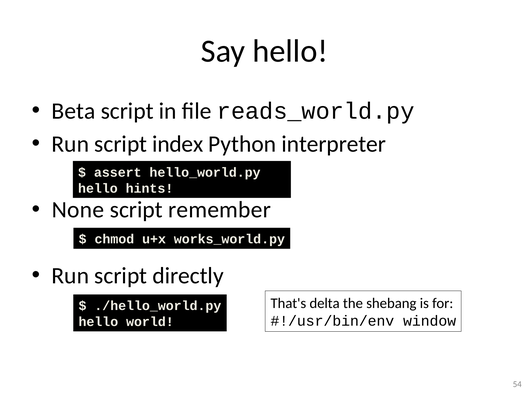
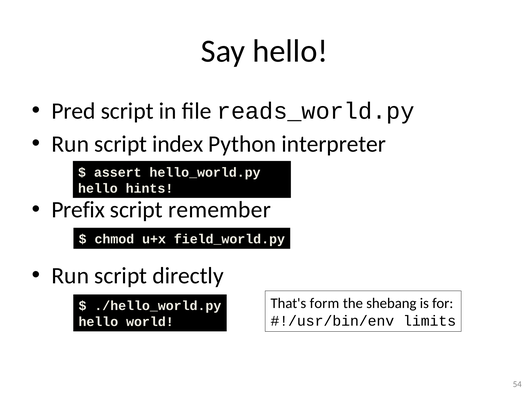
Beta: Beta -> Pred (74, 111)
None: None -> Prefix (78, 210)
works_world.py: works_world.py -> field_world.py (229, 239)
delta: delta -> form (324, 303)
window: window -> limits (430, 321)
